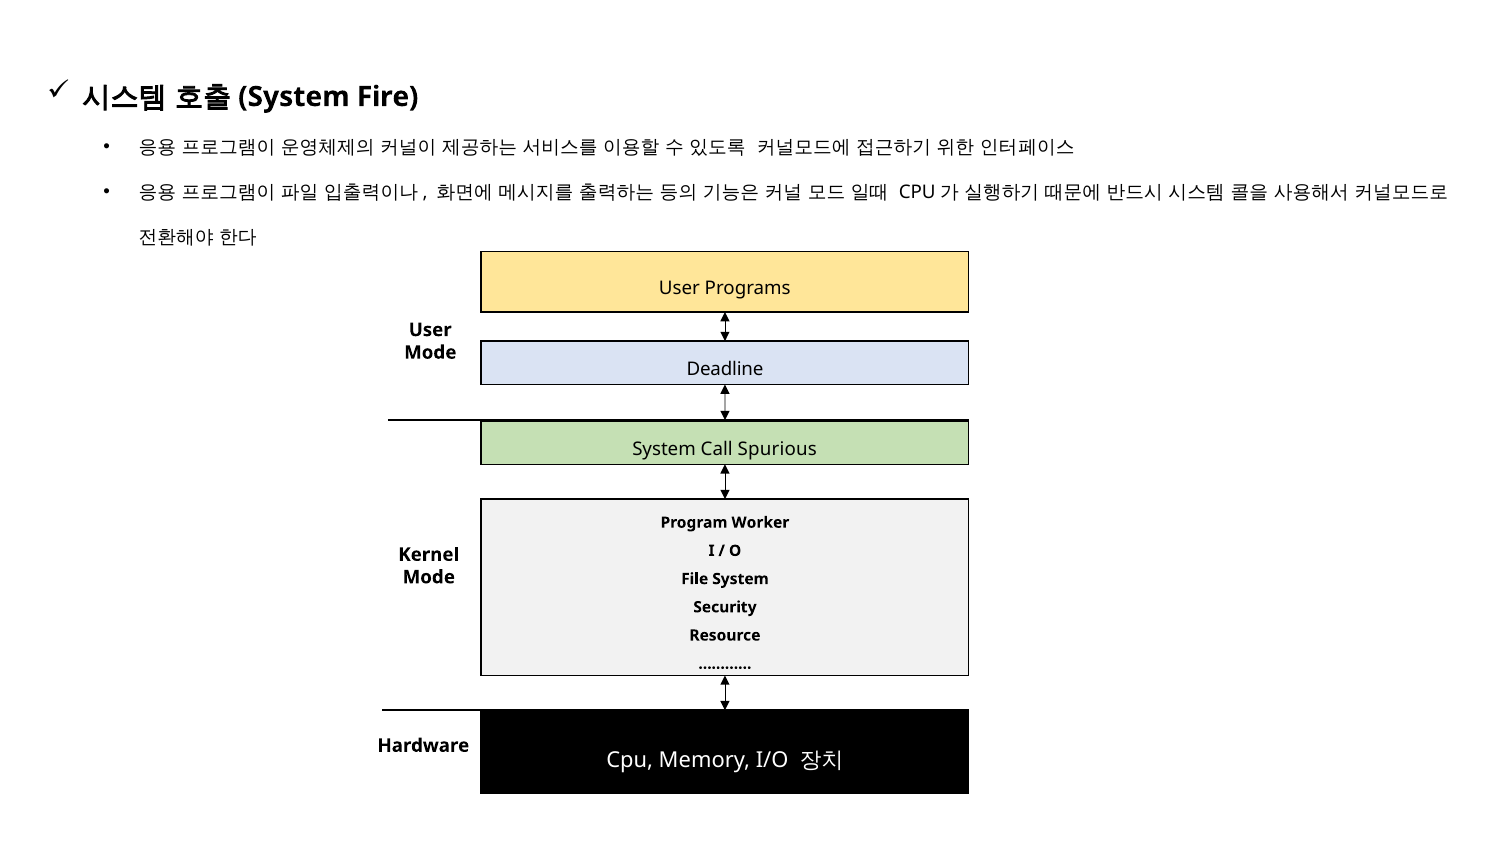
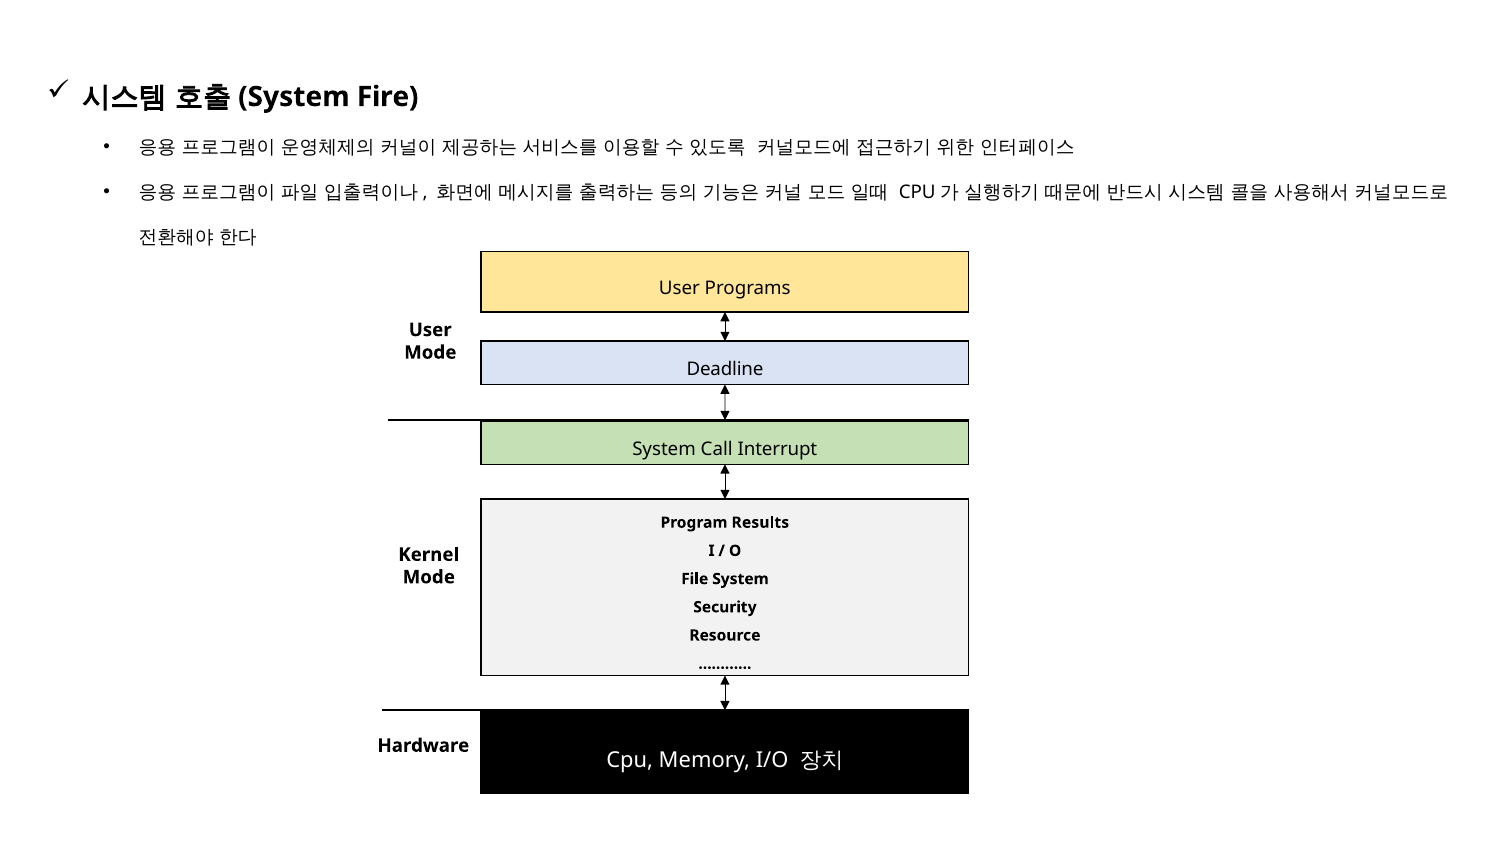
Spurious: Spurious -> Interrupt (777, 449)
Worker: Worker -> Results (760, 522)
